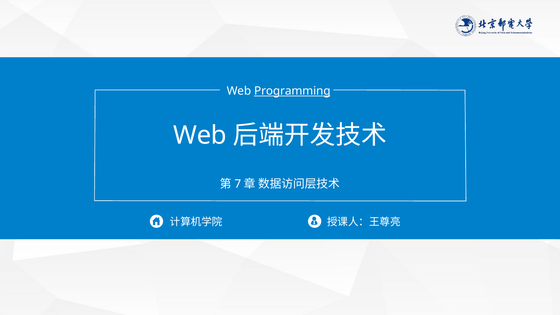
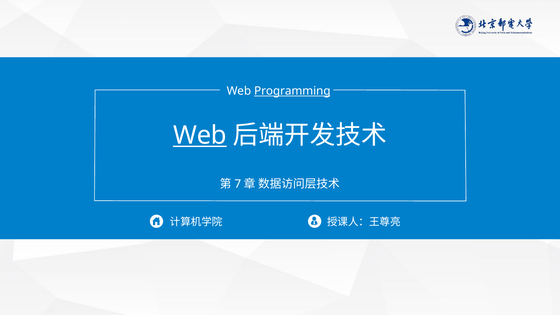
Web underline: none -> present (200, 135)
